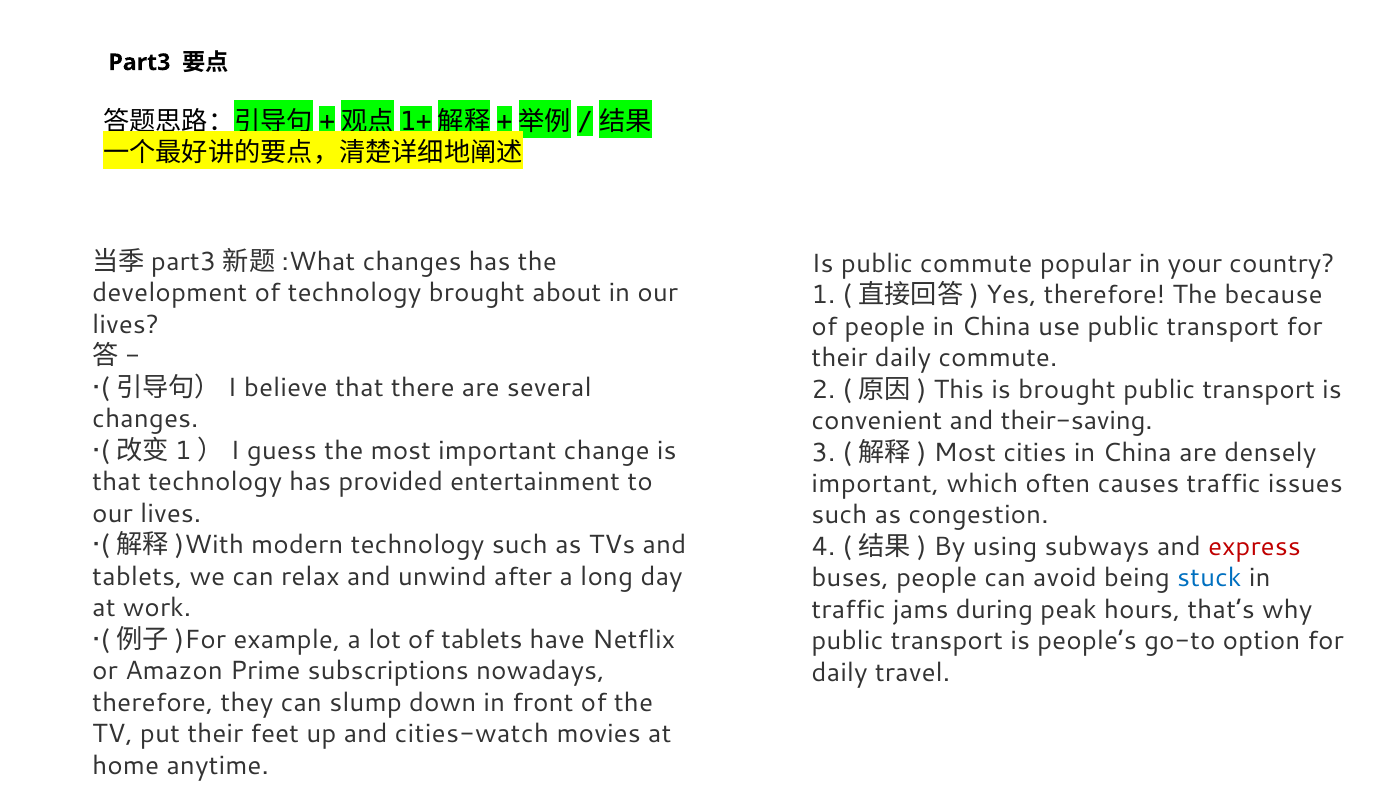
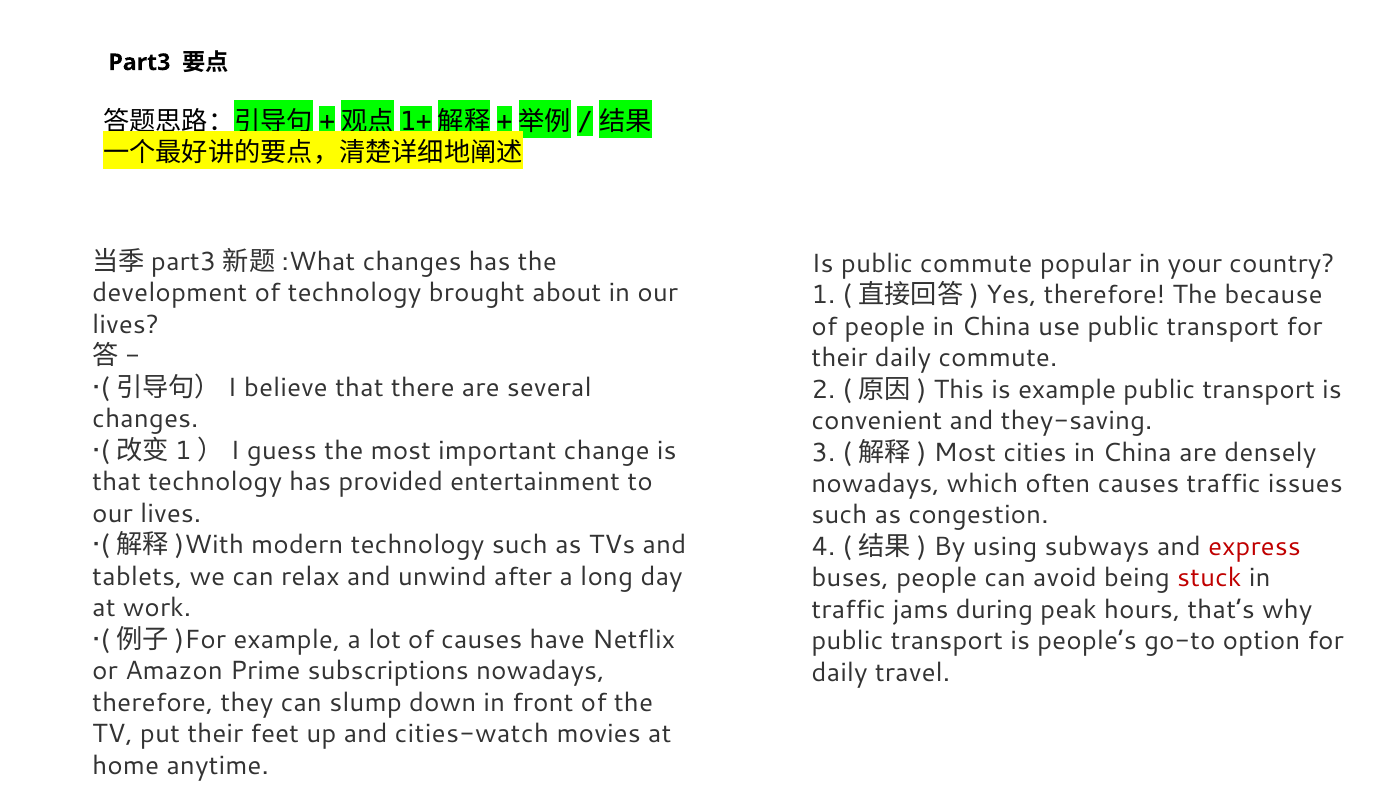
is brought: brought -> example (1067, 389)
their-saving: their-saving -> they-saving (1077, 421)
important: important -> nowadays (876, 484)
stuck colour: blue -> red (1209, 578)
of tablets: tablets -> causes (482, 639)
